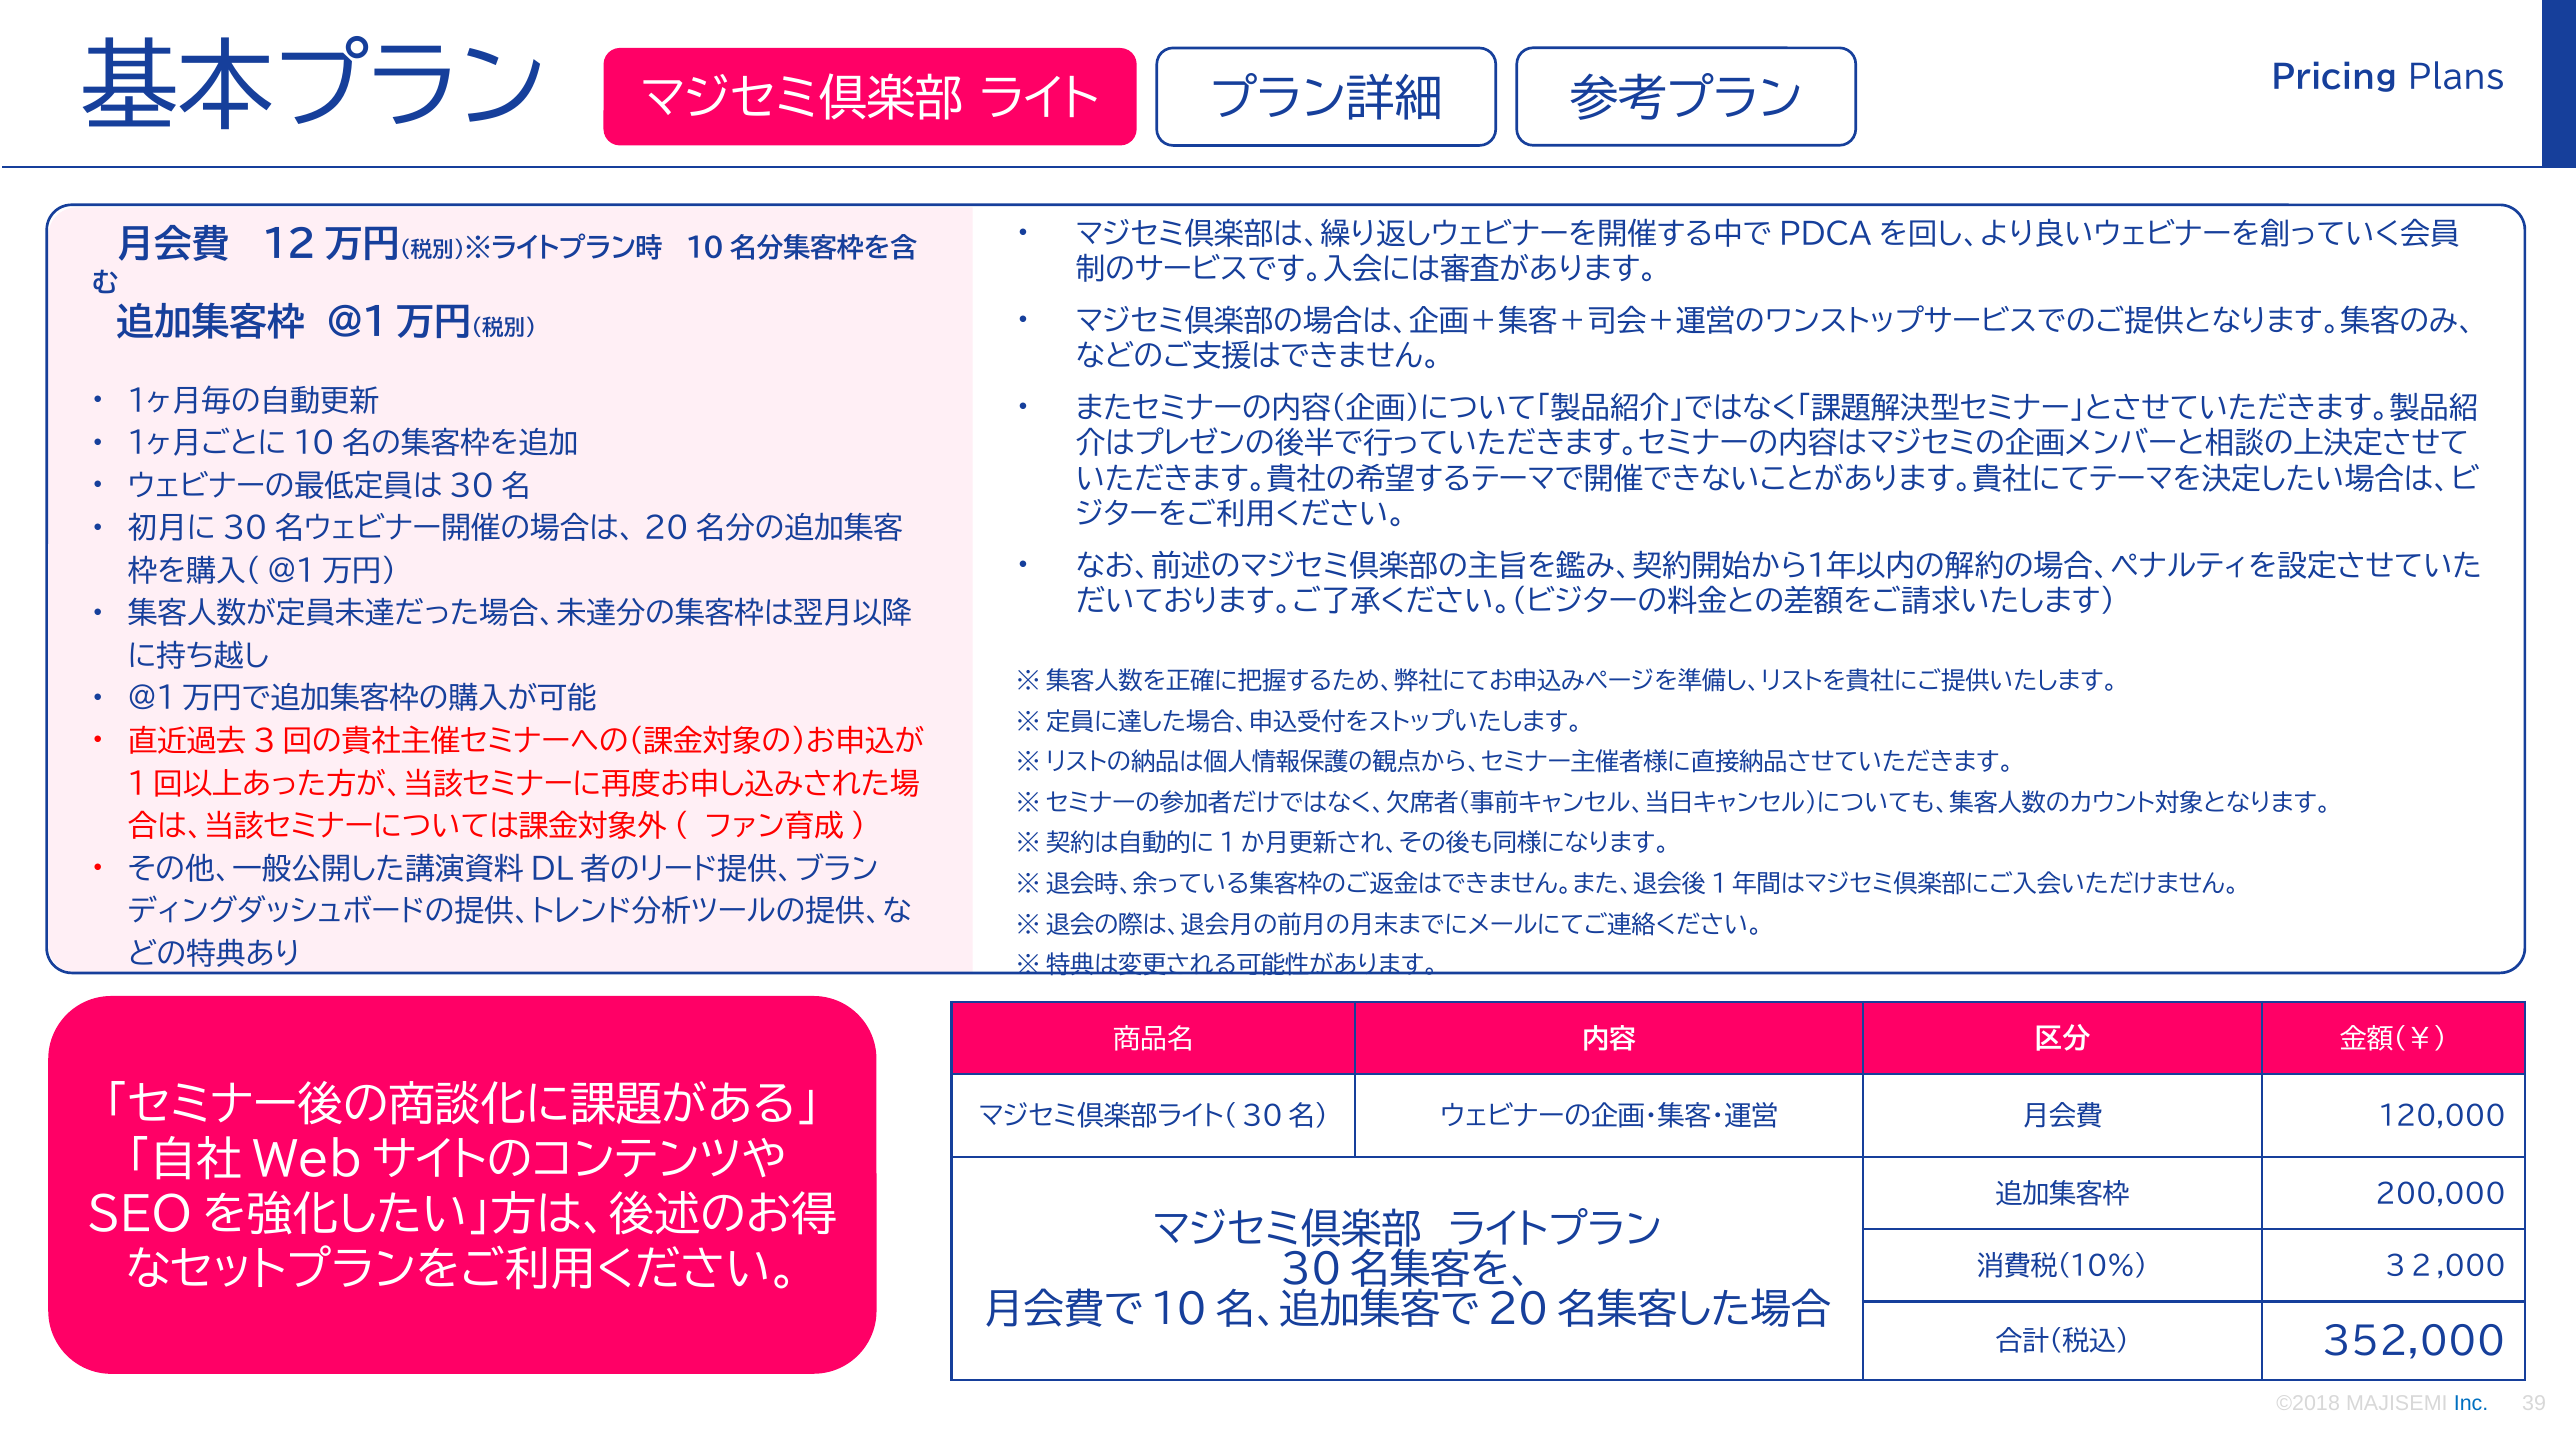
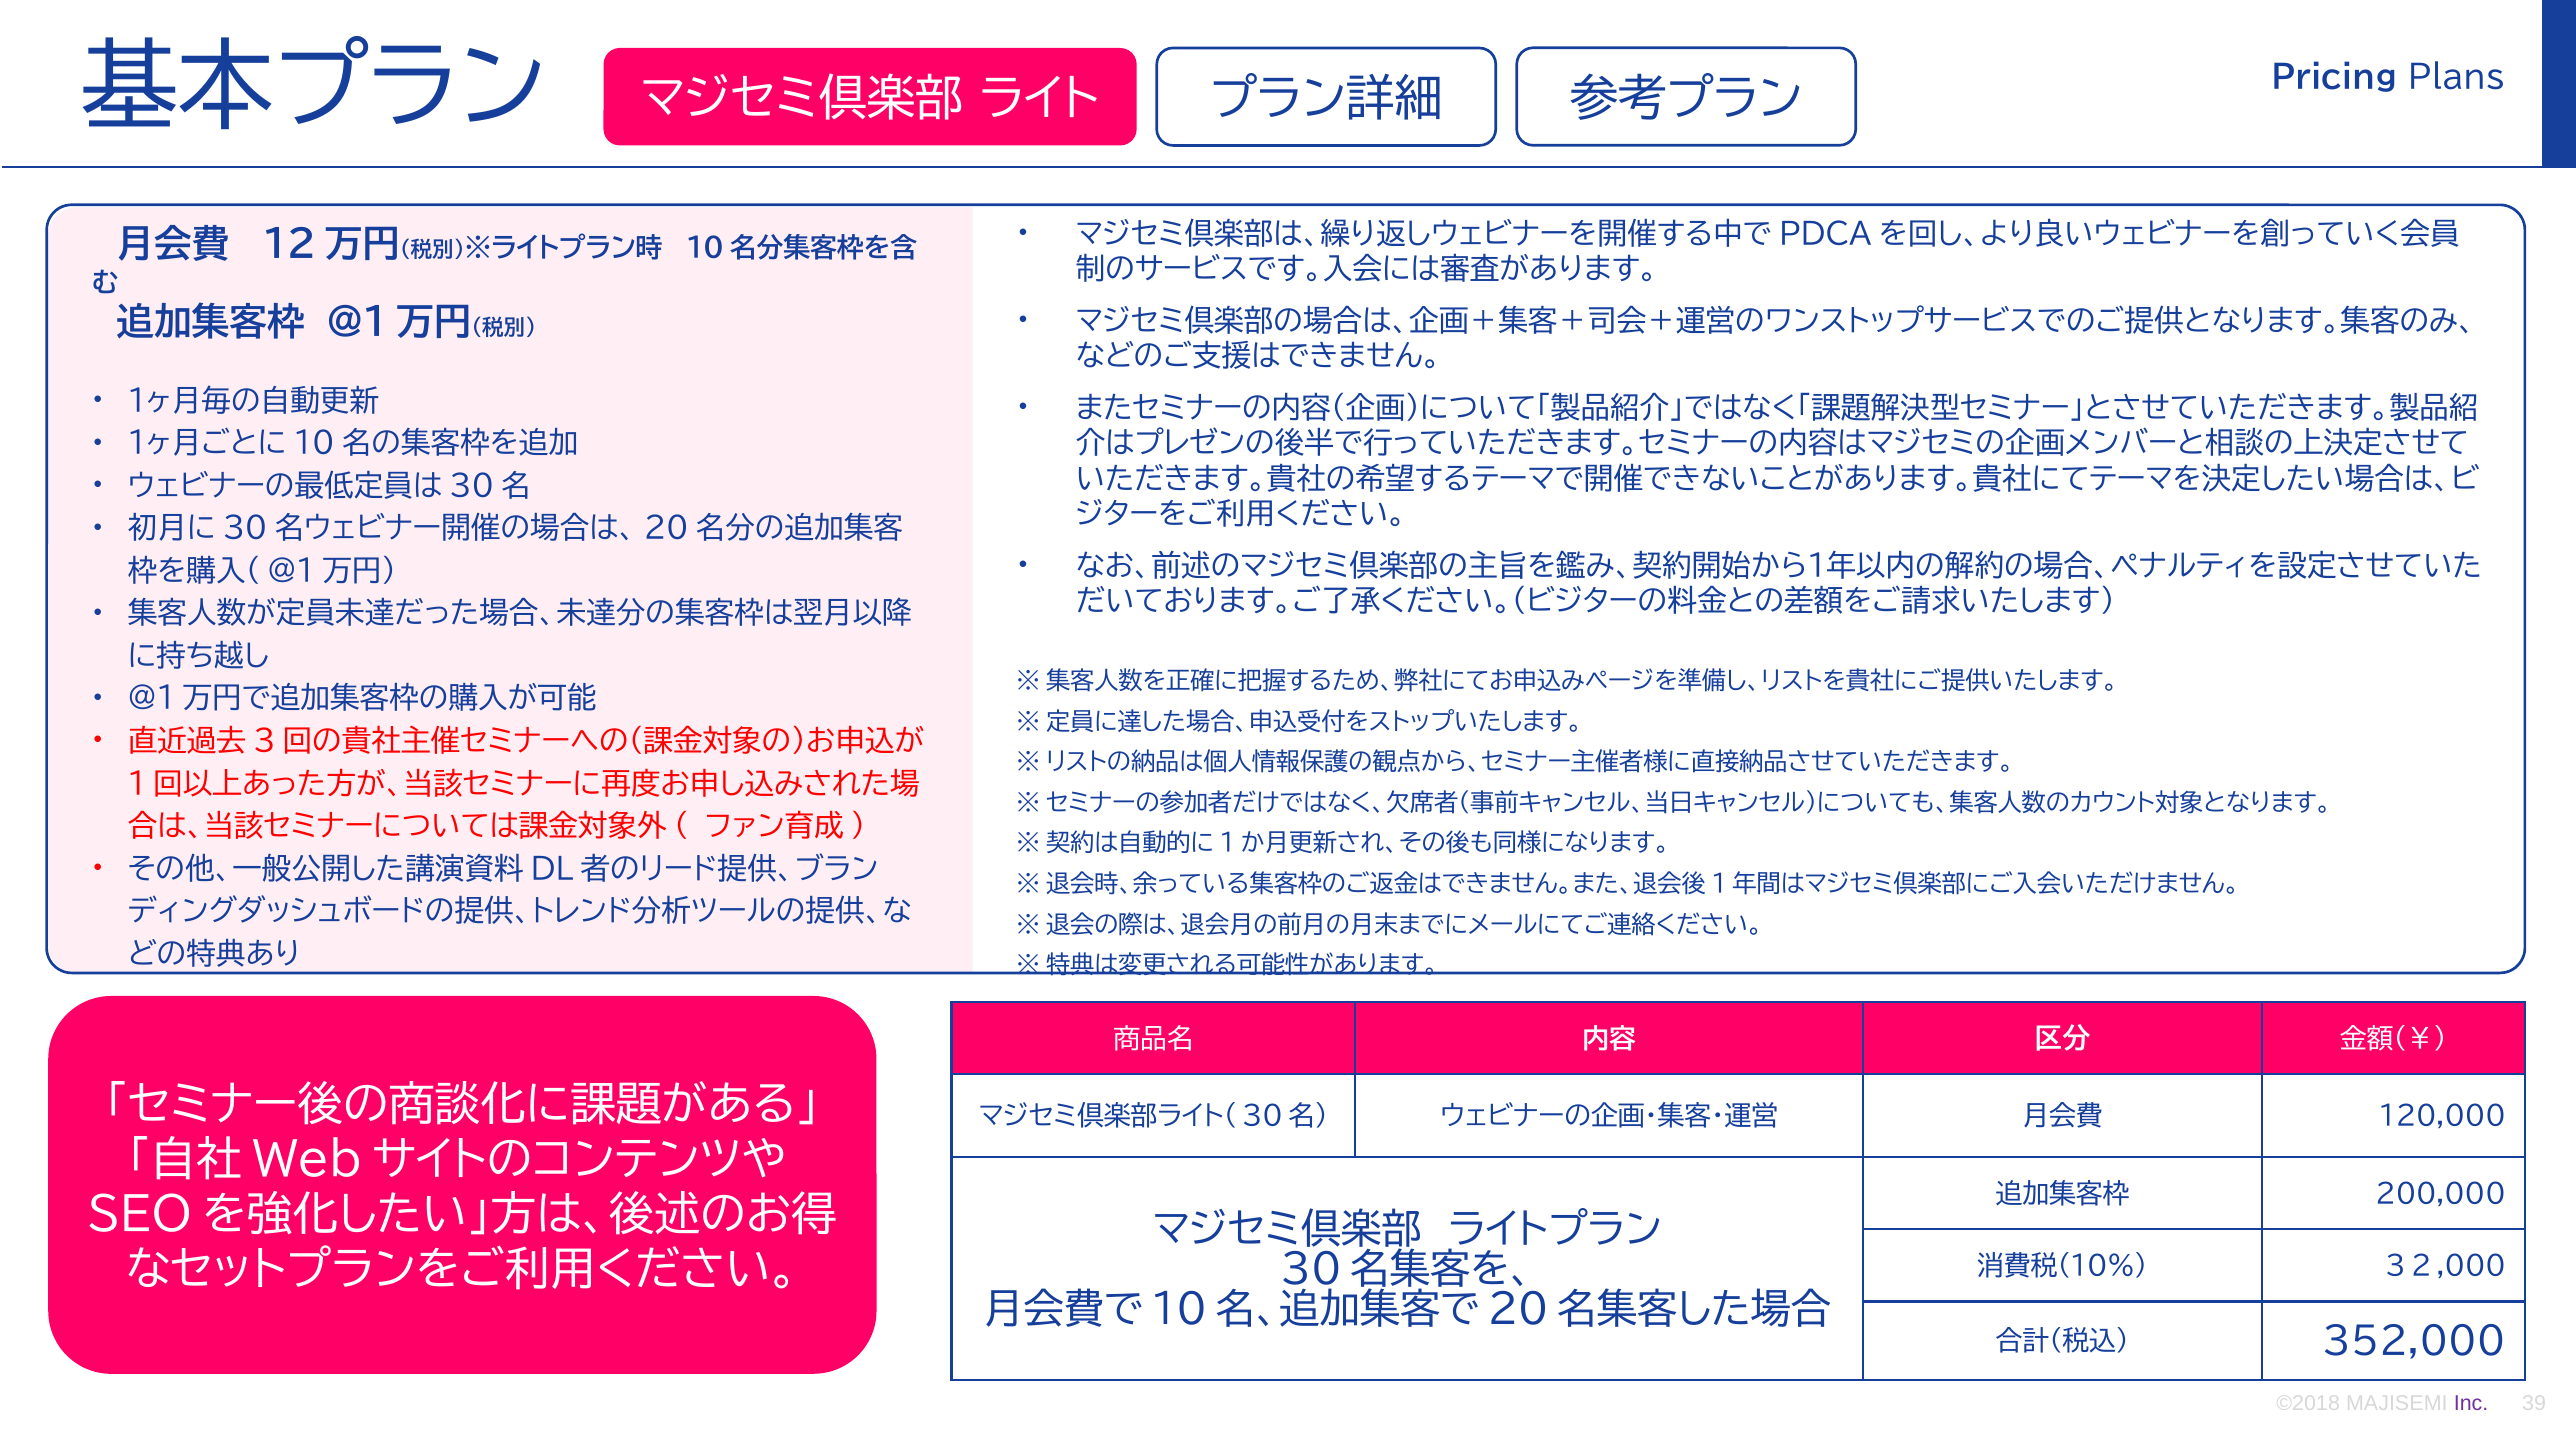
Inc colour: blue -> purple (2471, 1403)
